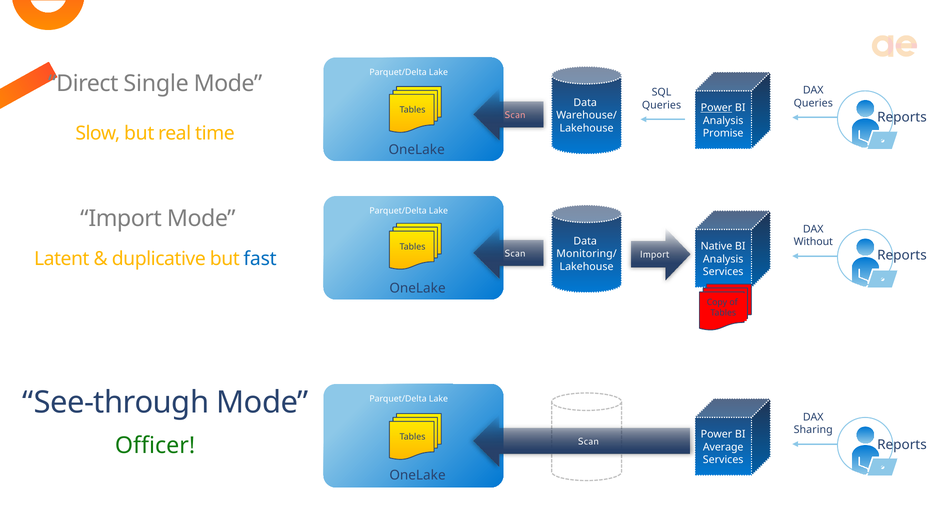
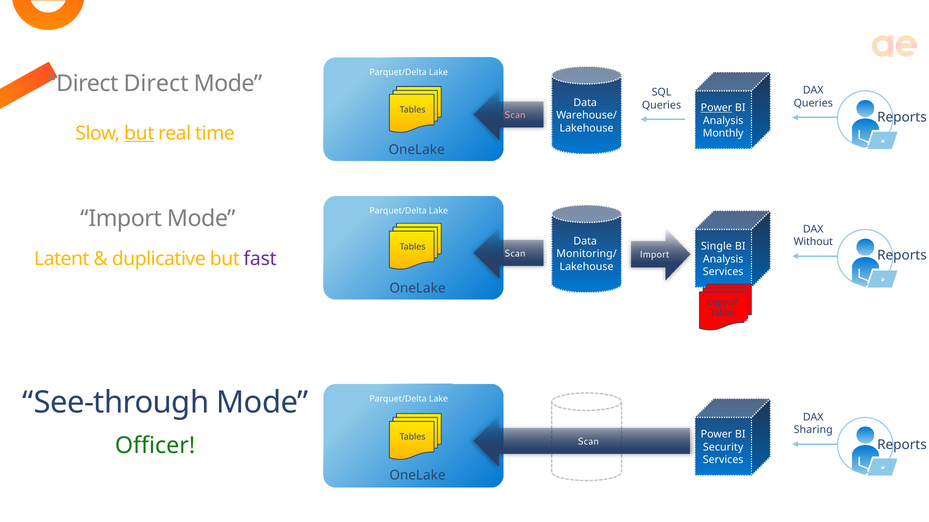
Direct Single: Single -> Direct (156, 84)
but underline: none -> present (139, 133)
Promise: Promise -> Monthly (723, 133)
Native: Native -> Single (716, 247)
fast colour: blue -> purple (260, 259)
Average: Average -> Security (723, 448)
